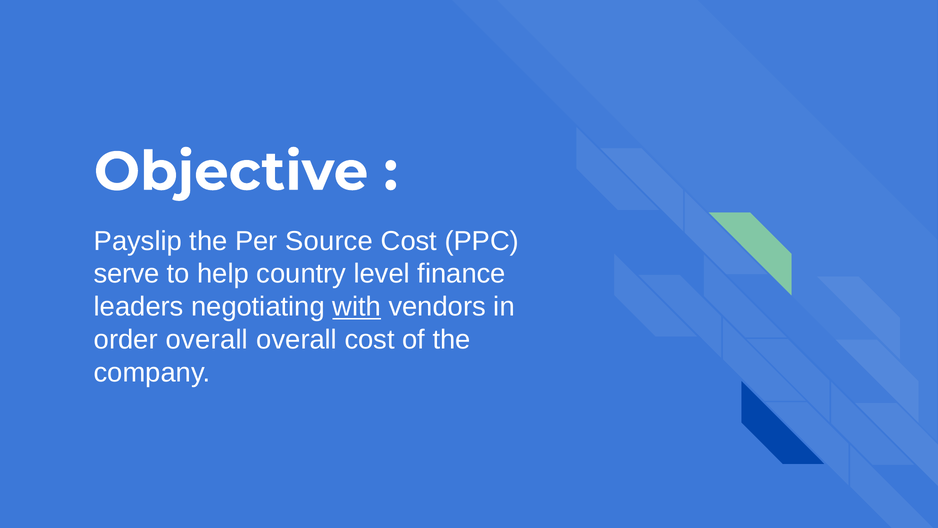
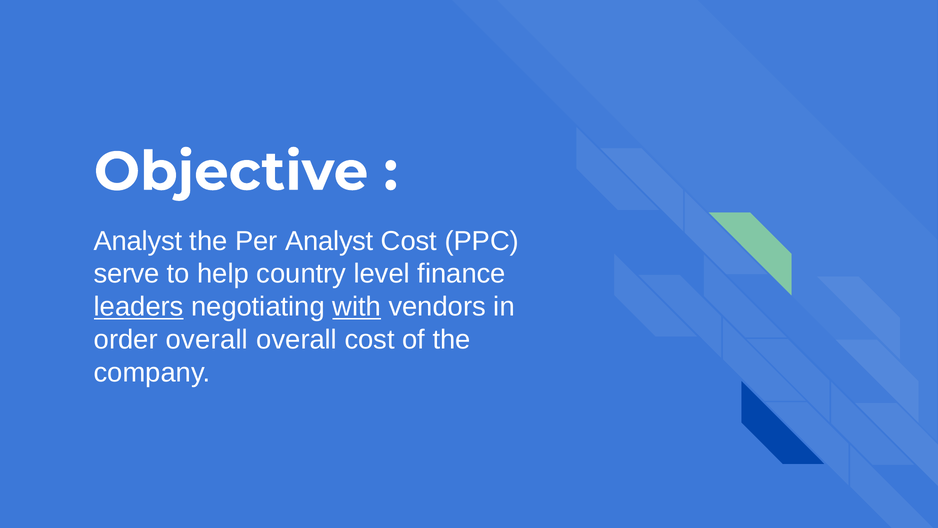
Payslip: Payslip -> Analyst (138, 241)
Per Source: Source -> Analyst (329, 241)
leaders underline: none -> present (139, 307)
